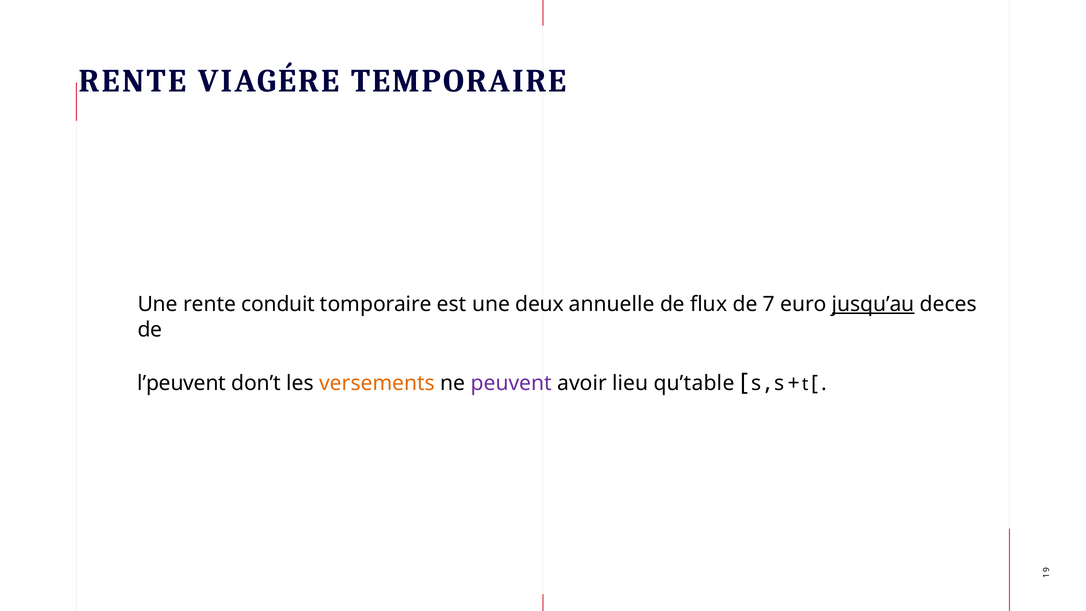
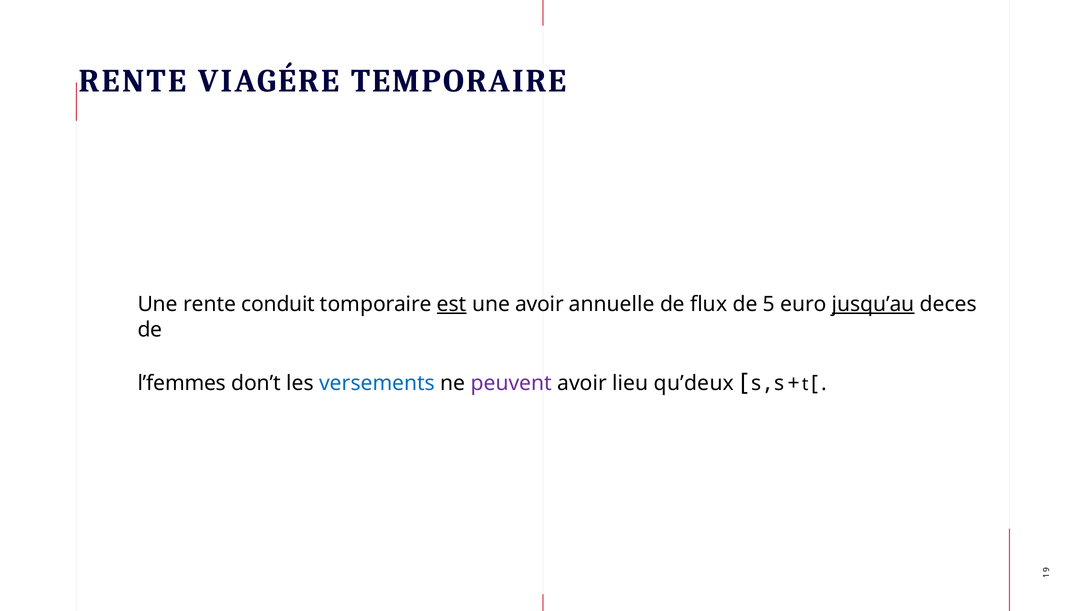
est underline: none -> present (452, 304)
une deux: deux -> avoir (540, 304)
7: 7 -> 5 (769, 304)
l’peuvent: l’peuvent -> l’femmes (182, 383)
versements colour: orange -> blue (377, 383)
qu’table: qu’table -> qu’deux (694, 383)
